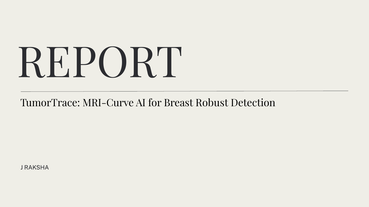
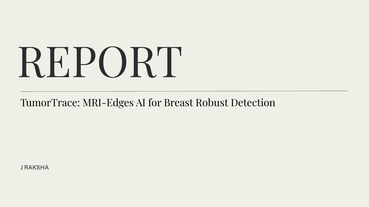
MRI-Curve: MRI-Curve -> MRI-Edges (108, 103)
